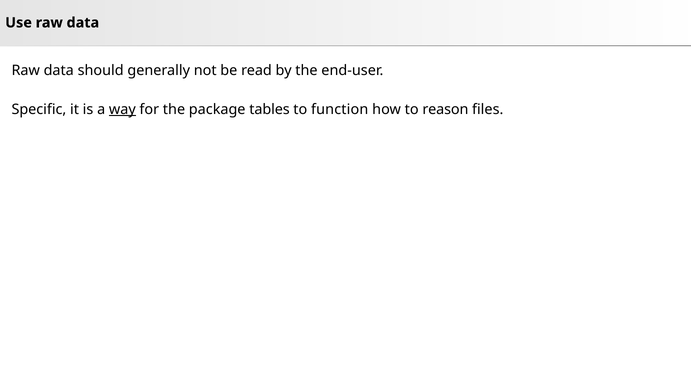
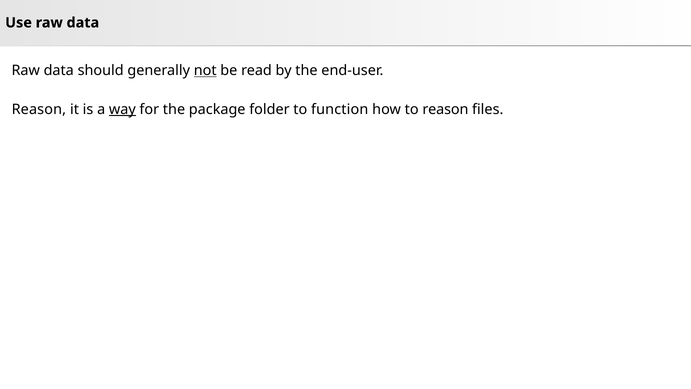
not underline: none -> present (205, 70)
Specific: Specific -> Reason (39, 109)
tables: tables -> folder (269, 109)
